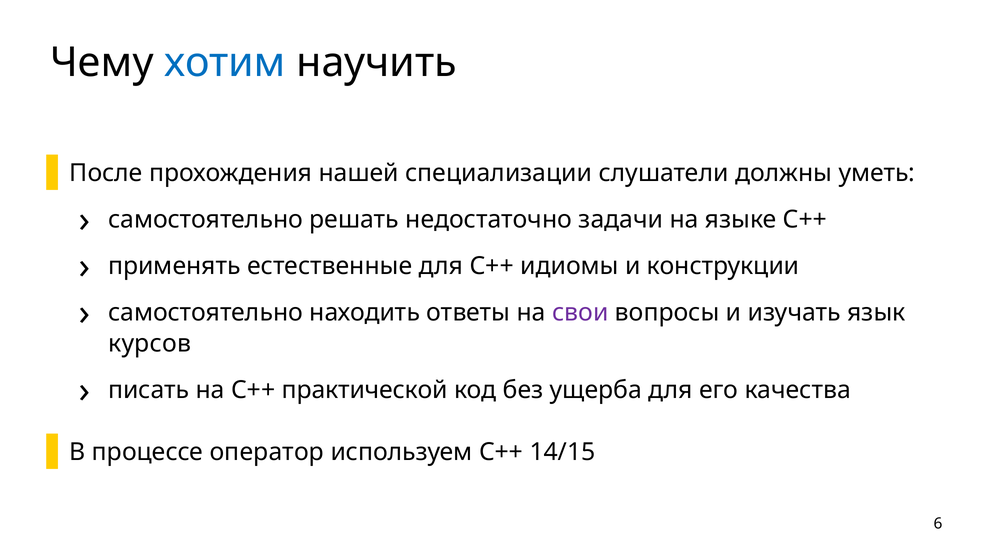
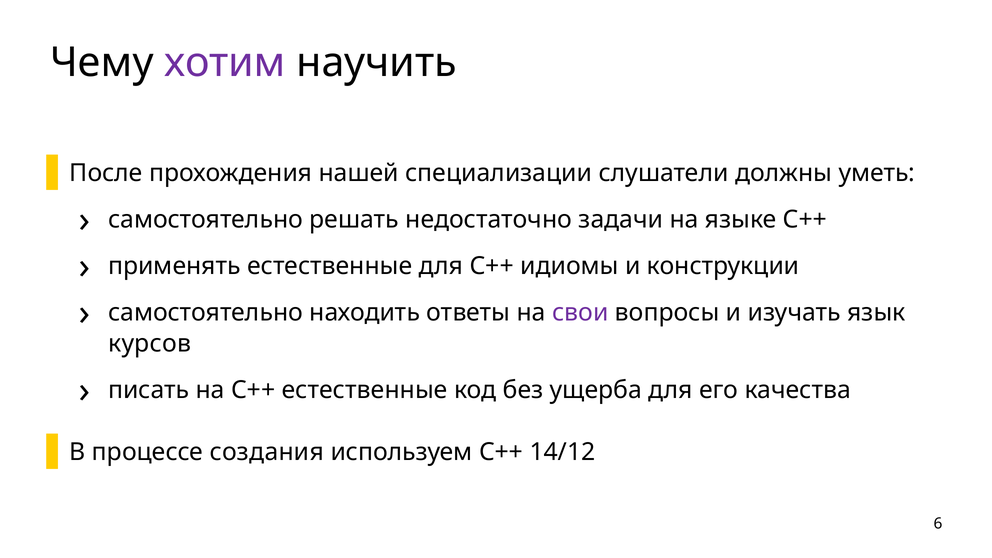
хотим colour: blue -> purple (225, 63)
С++ практической: практической -> естественные (365, 390)
оператор: оператор -> создания (267, 452)
14/15: 14/15 -> 14/12 (562, 452)
